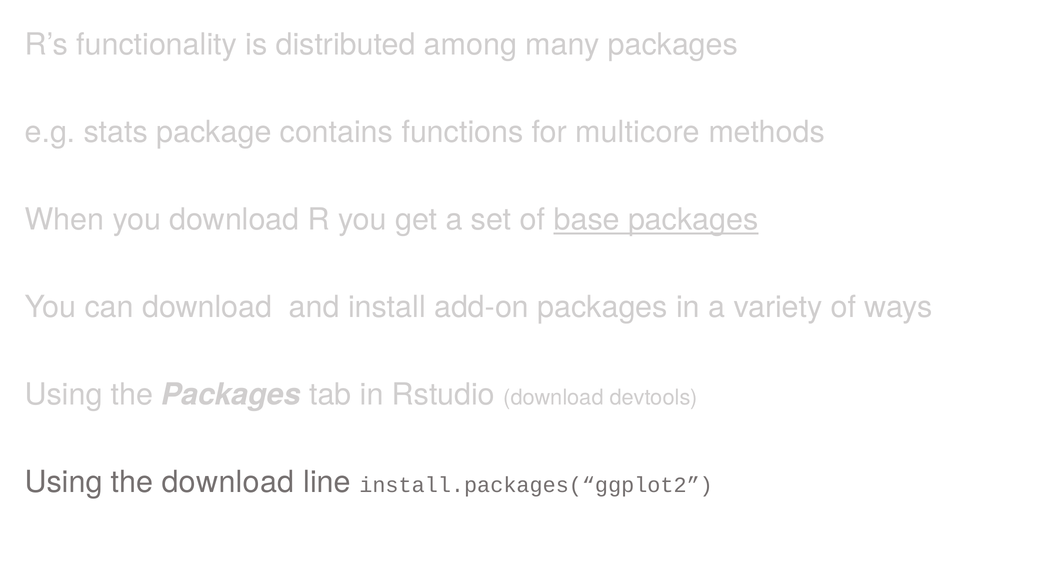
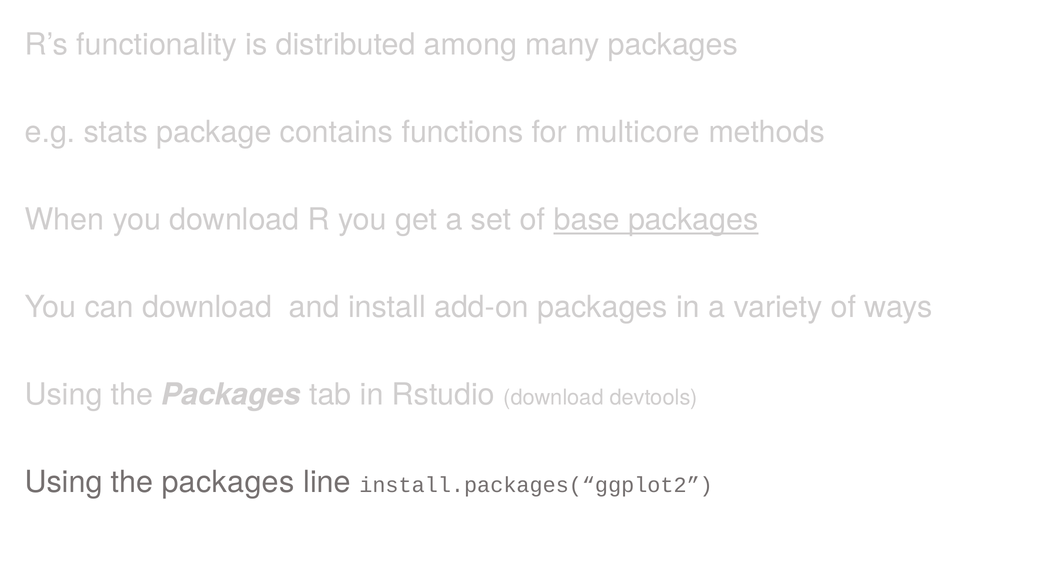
download: download -> packages (228, 482)
